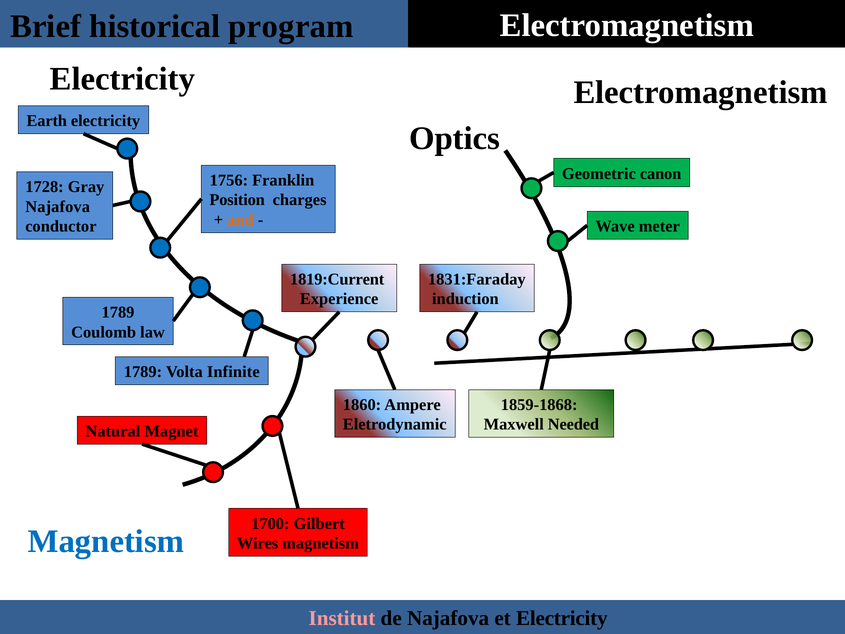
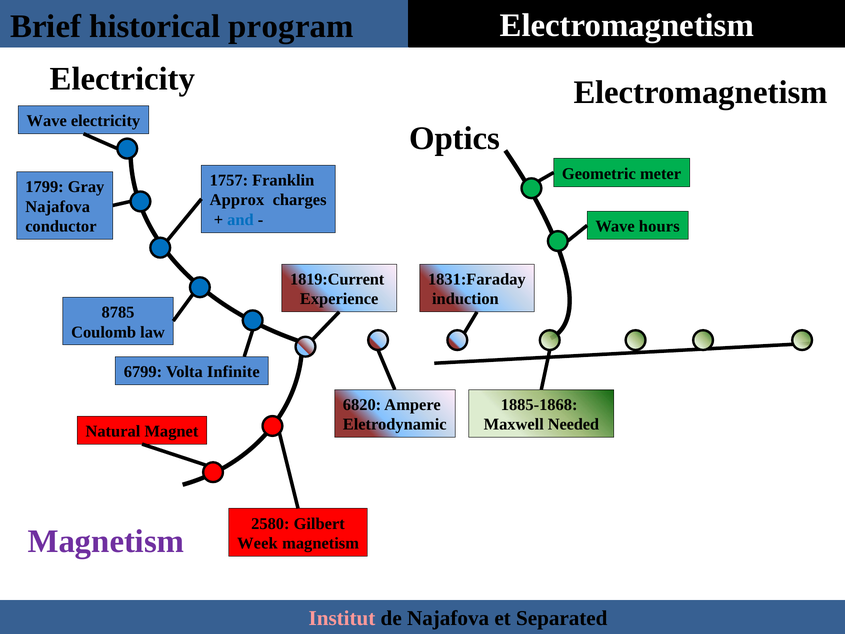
Earth: Earth -> Wave (47, 121)
canon: canon -> meter (661, 174)
1756: 1756 -> 1757 (229, 180)
1728: 1728 -> 1799 (45, 187)
Position: Position -> Approx (237, 200)
and colour: orange -> blue (240, 220)
meter: meter -> hours (659, 226)
1789: 1789 -> 8785 (118, 312)
1789: 1789 -> 6799 (143, 372)
1860: 1860 -> 6820 (362, 405)
1859-1868: 1859-1868 -> 1885-1868 (539, 405)
1700: 1700 -> 2580 (270, 523)
Magnetism colour: blue -> purple (106, 541)
Wires: Wires -> Week (257, 543)
et Electricity: Electricity -> Separated (562, 618)
